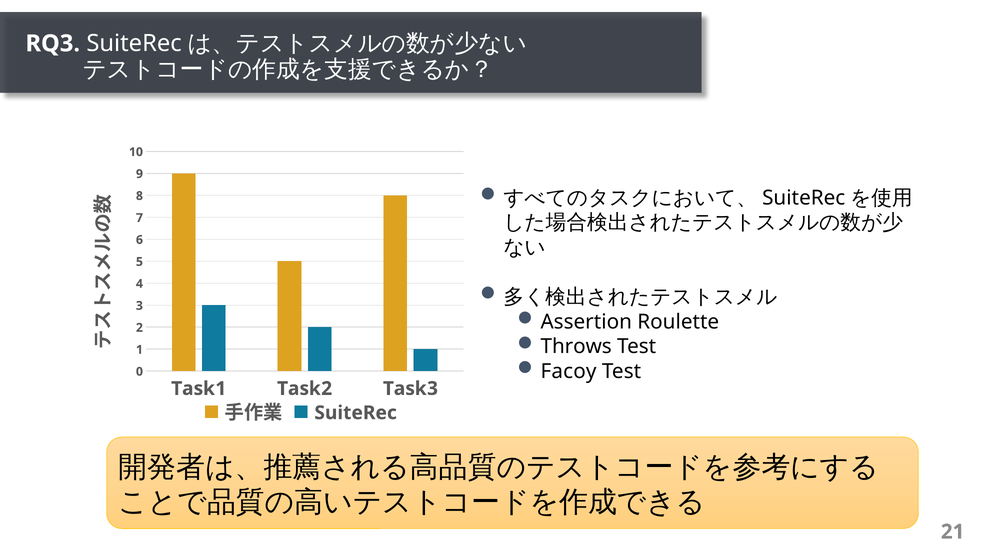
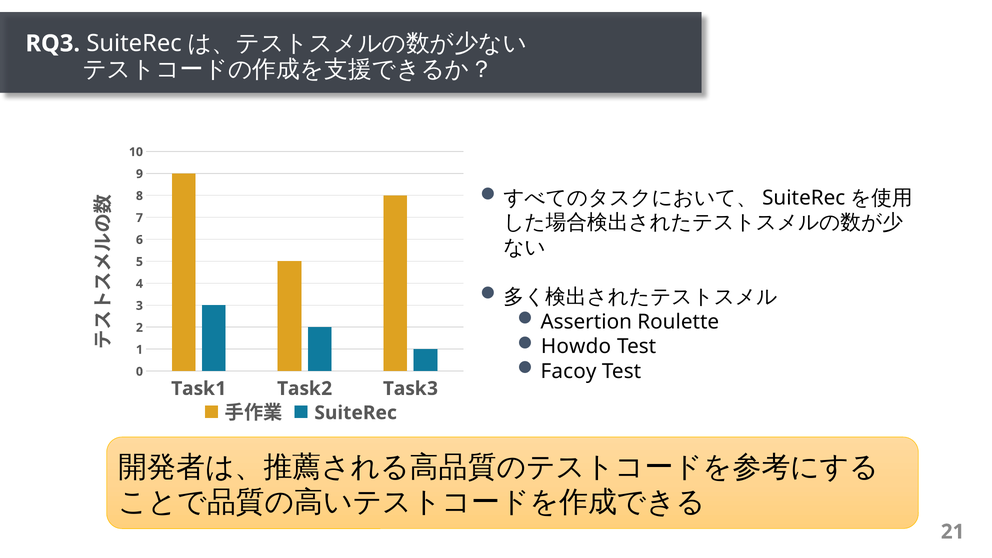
Throws: Throws -> Howdo (576, 347)
